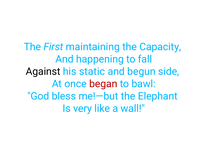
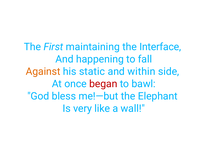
Capacity: Capacity -> Interface (160, 47)
Against colour: black -> orange (43, 71)
begun: begun -> within (141, 71)
